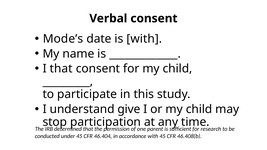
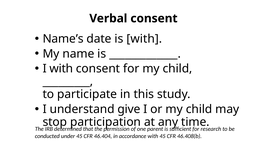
Mode’s: Mode’s -> Name’s (63, 39)
I that: that -> with (61, 69)
